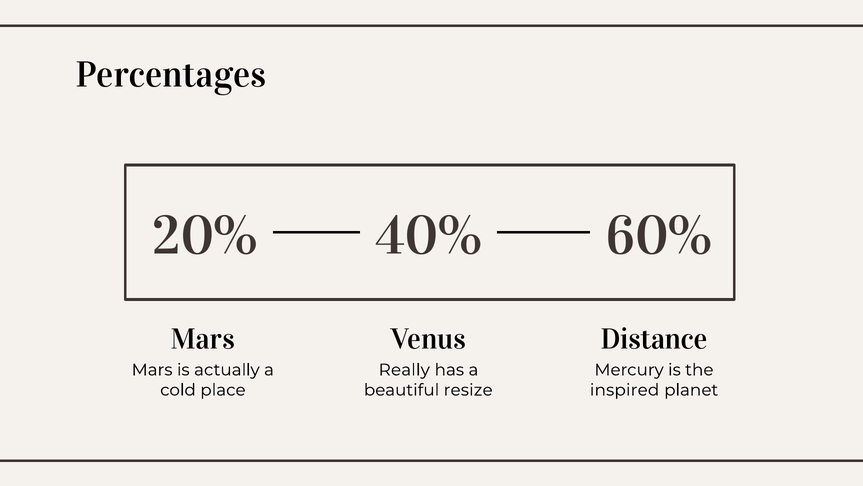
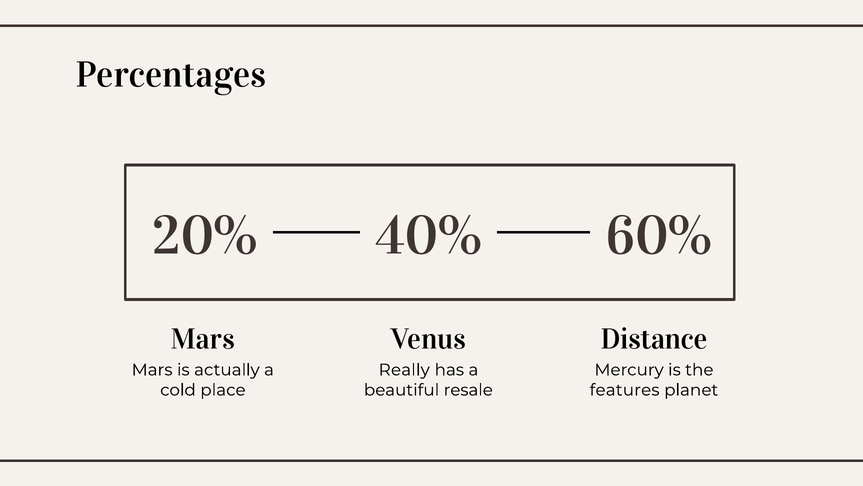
resize: resize -> resale (468, 390)
inspired: inspired -> features (625, 390)
